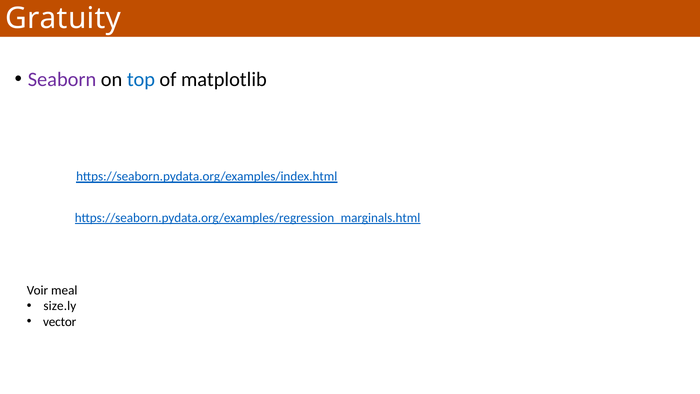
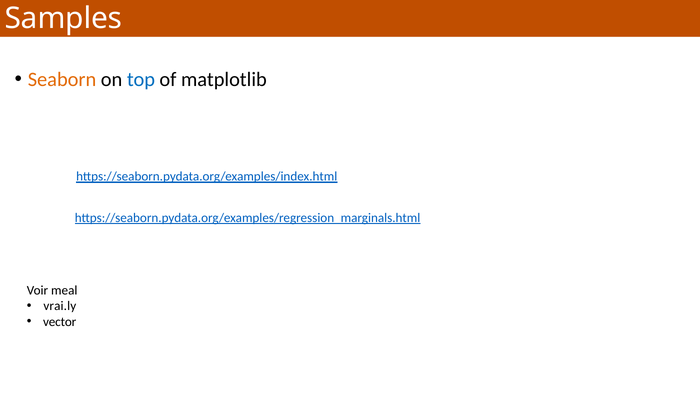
Gratuity: Gratuity -> Samples (63, 18)
Seaborn colour: purple -> orange (62, 79)
size.ly: size.ly -> vrai.ly (60, 306)
